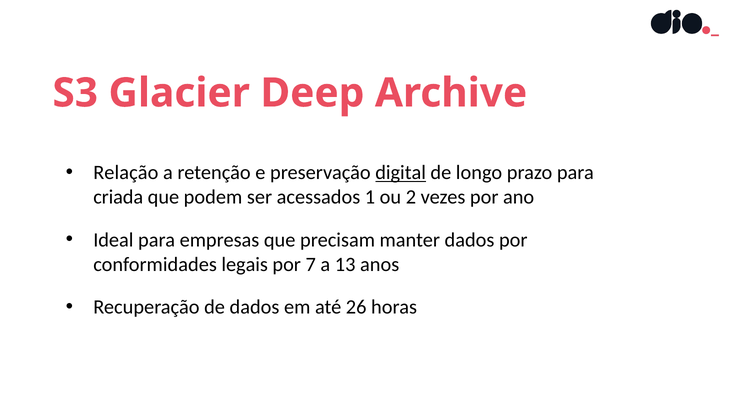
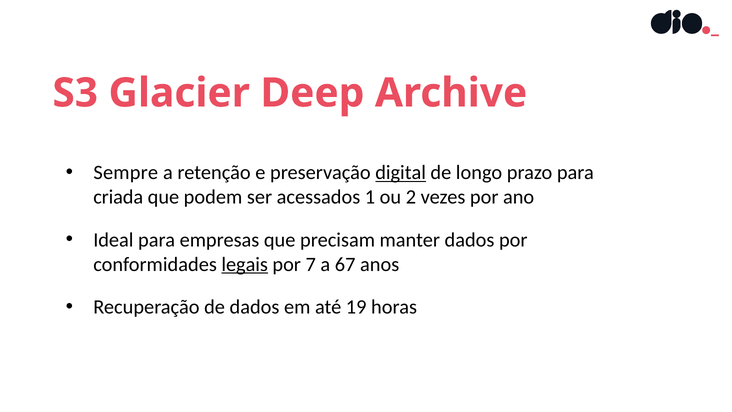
Relação: Relação -> Sempre (126, 173)
legais underline: none -> present (245, 264)
13: 13 -> 67 (345, 264)
26: 26 -> 19 (356, 307)
